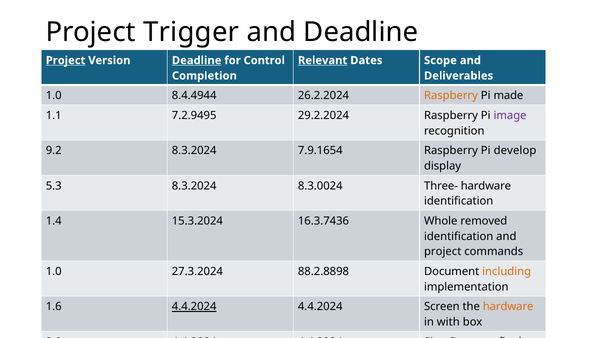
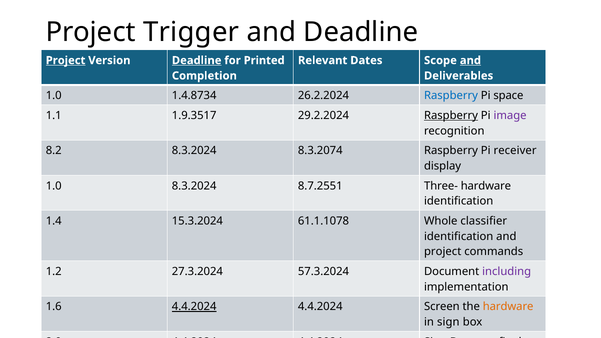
Control: Control -> Printed (264, 60)
Relevant underline: present -> none (323, 60)
and underline: none -> present (470, 60)
8.4.4944: 8.4.4944 -> 1.4.8734 (194, 96)
Raspberry colour: orange -> blue (451, 96)
made: made -> space (508, 96)
7.2.9495: 7.2.9495 -> 1.9.3517 (194, 115)
Raspberry underline: none -> present (451, 115)
9.2: 9.2 -> 8.2 (54, 151)
7.9.1654: 7.9.1654 -> 8.3.2074 (320, 151)
develop: develop -> receiver (515, 151)
5.3: 5.3 -> 1.0 (54, 186)
8.3.0024: 8.3.0024 -> 8.7.2551 (320, 186)
16.3.7436: 16.3.7436 -> 61.1.1078 (323, 221)
removed: removed -> classifier (484, 221)
1.0: 1.0 -> 1.2 (54, 272)
88.2.8898: 88.2.8898 -> 57.3.2024 (323, 272)
including colour: orange -> purple (507, 272)
in with: with -> sign (448, 322)
